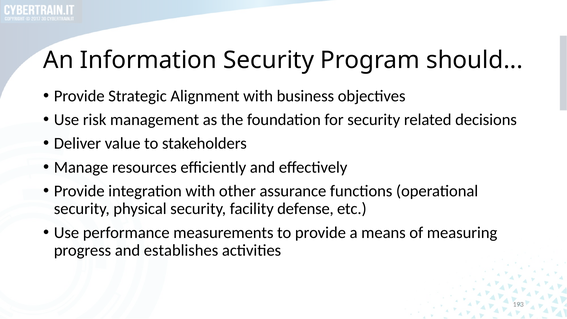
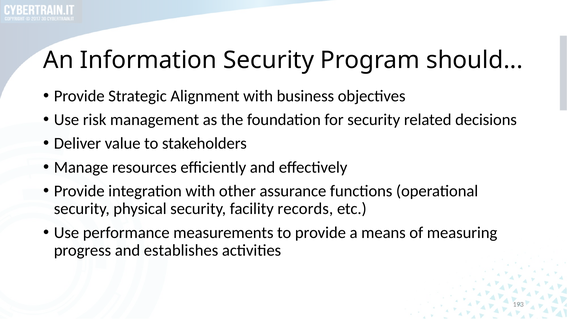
defense: defense -> records (305, 209)
